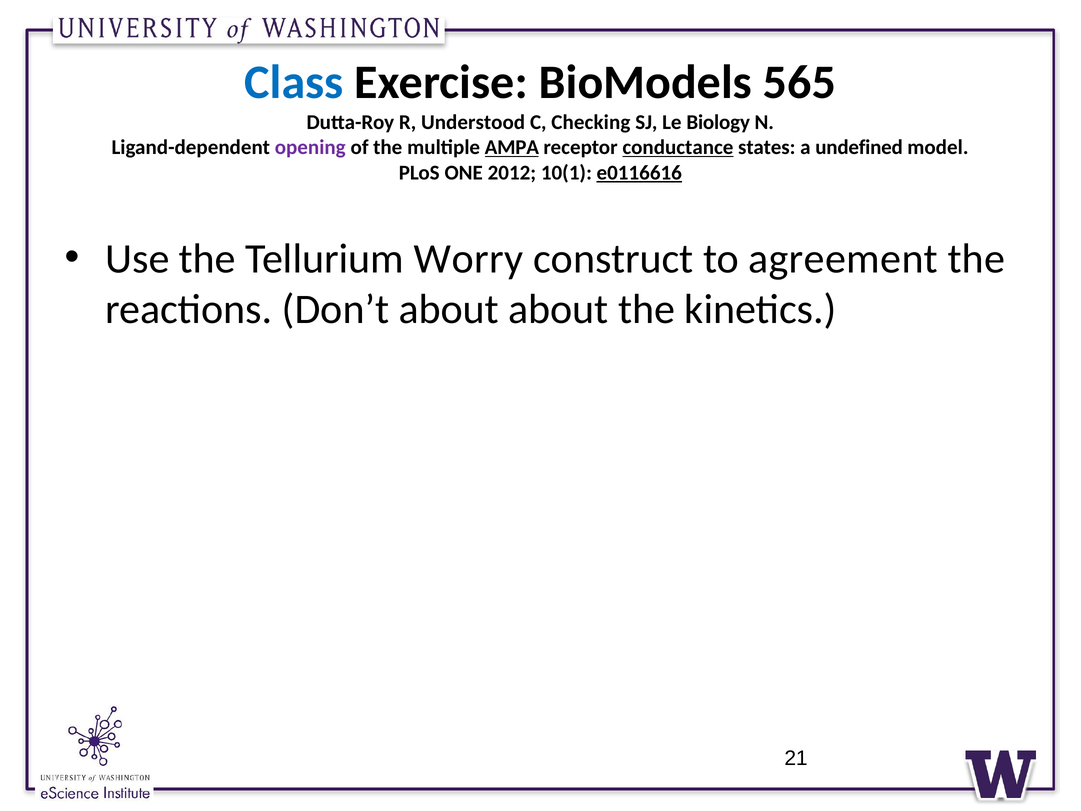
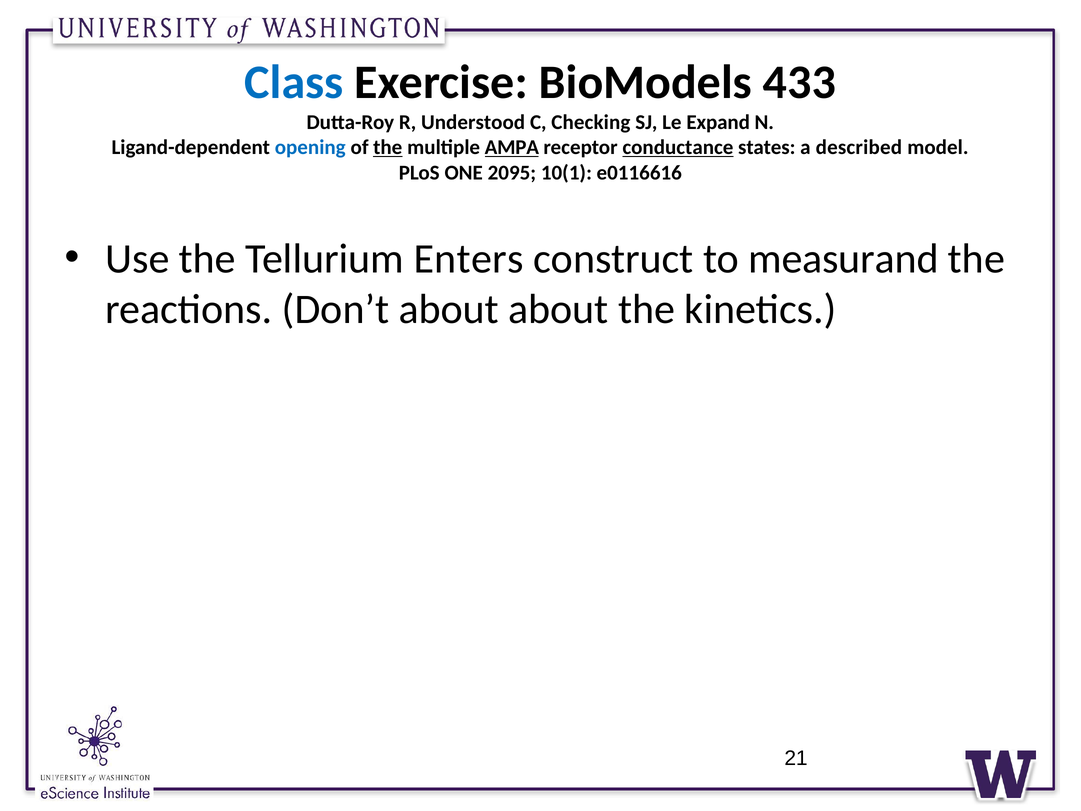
565: 565 -> 433 (799, 83)
Biology: Biology -> Expand (718, 122)
opening colour: purple -> blue (310, 147)
the underline: none -> present (388, 147)
undefined: undefined -> described (859, 147)
2012: 2012 -> 2095 (512, 173)
e0116616 underline: present -> none (639, 173)
Worry: Worry -> Enters (469, 259)
agreement: agreement -> measurand (843, 259)
